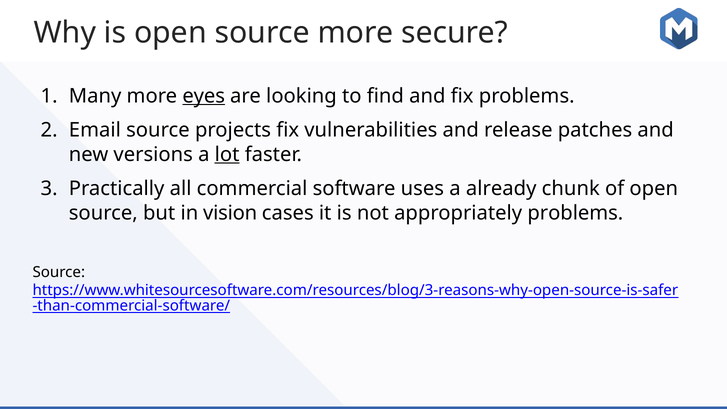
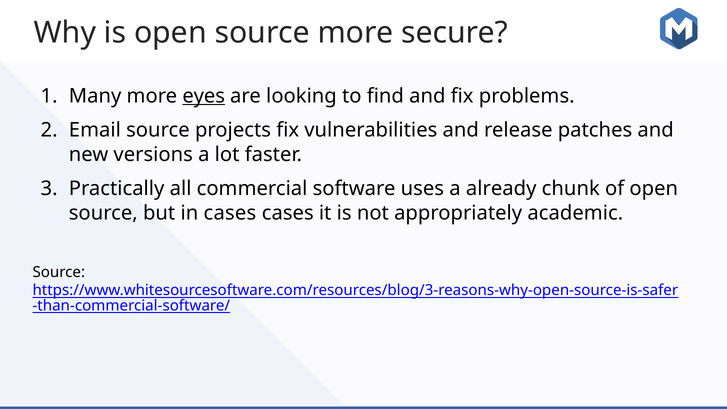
lot underline: present -> none (227, 154)
in vision: vision -> cases (230, 213)
appropriately problems: problems -> academic (575, 213)
